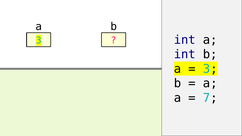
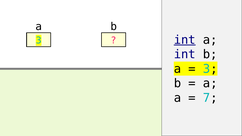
int underline: none -> present (185, 40)
